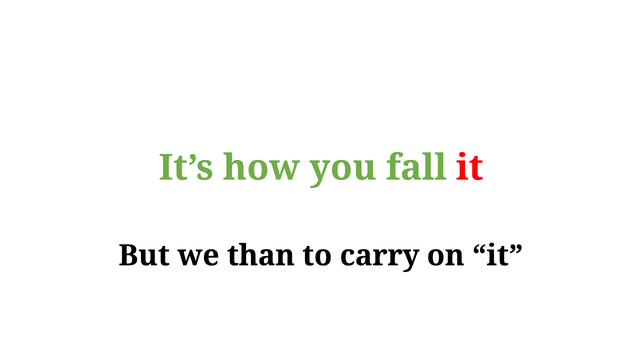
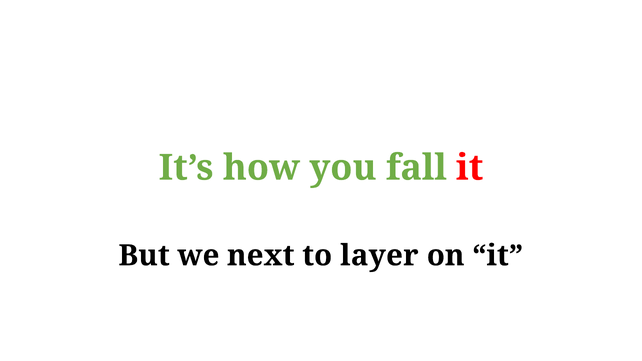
than: than -> next (261, 256)
carry: carry -> layer (379, 256)
